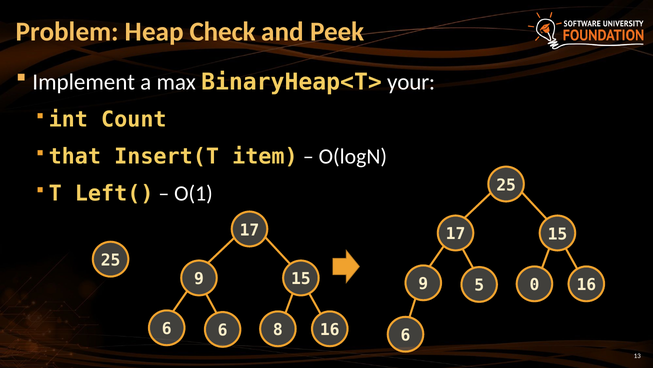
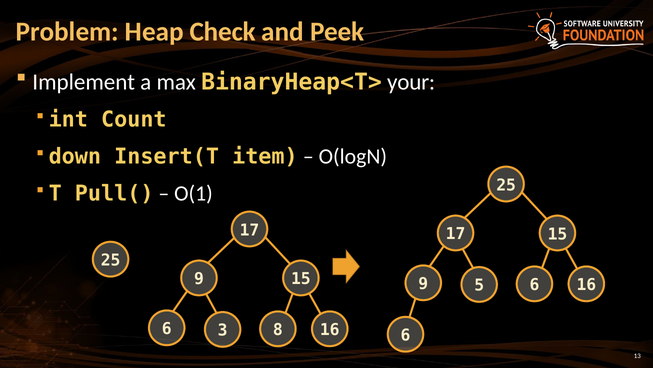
that: that -> down (75, 156)
Left(: Left( -> Pull( (114, 193)
5 0: 0 -> 6 (534, 285)
6 6: 6 -> 3 (223, 330)
